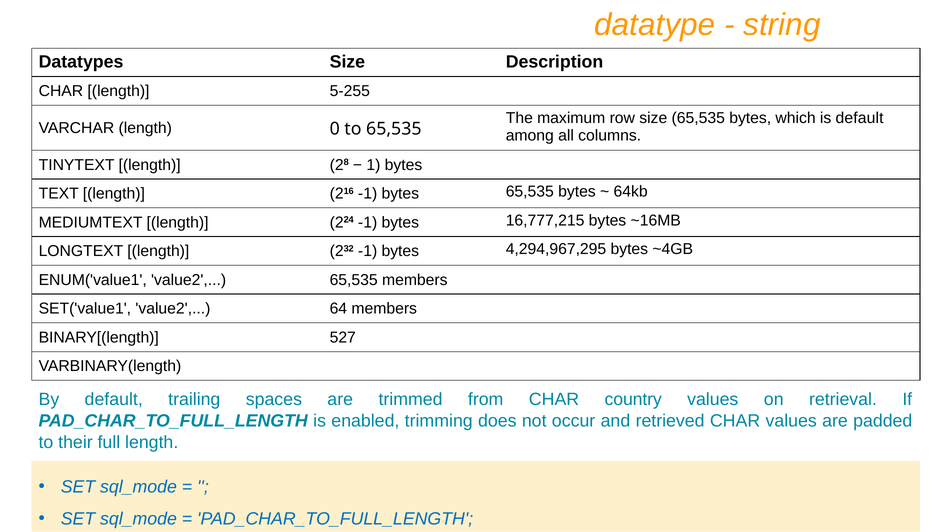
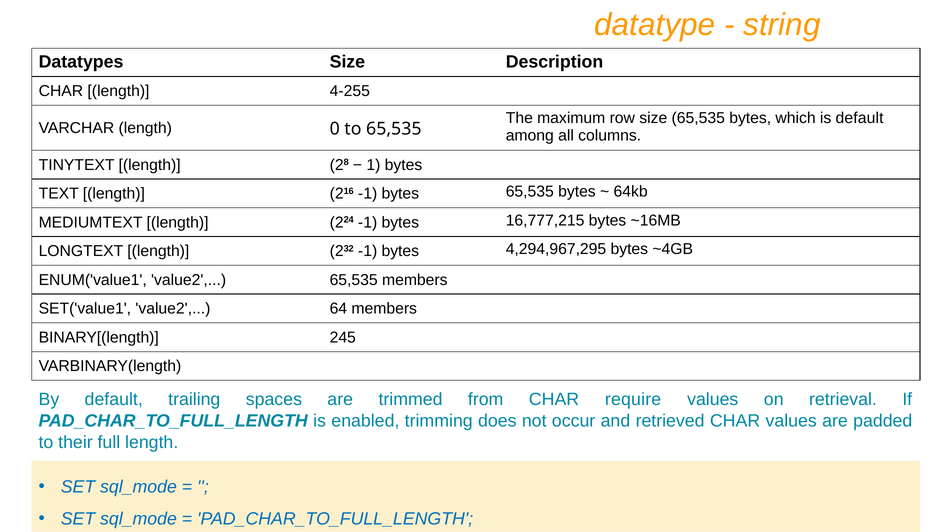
5-255: 5-255 -> 4-255 (350, 91)
527: 527 -> 245 (343, 338)
country: country -> require (633, 400)
